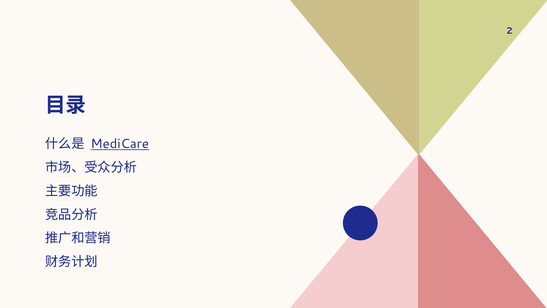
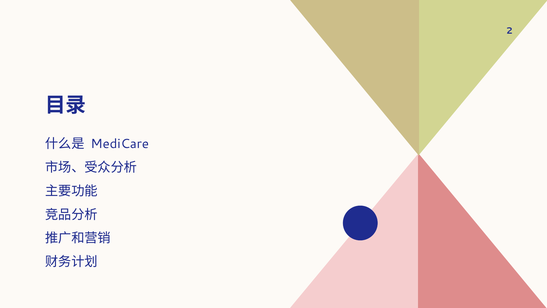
MediCare underline: present -> none (120, 144)
